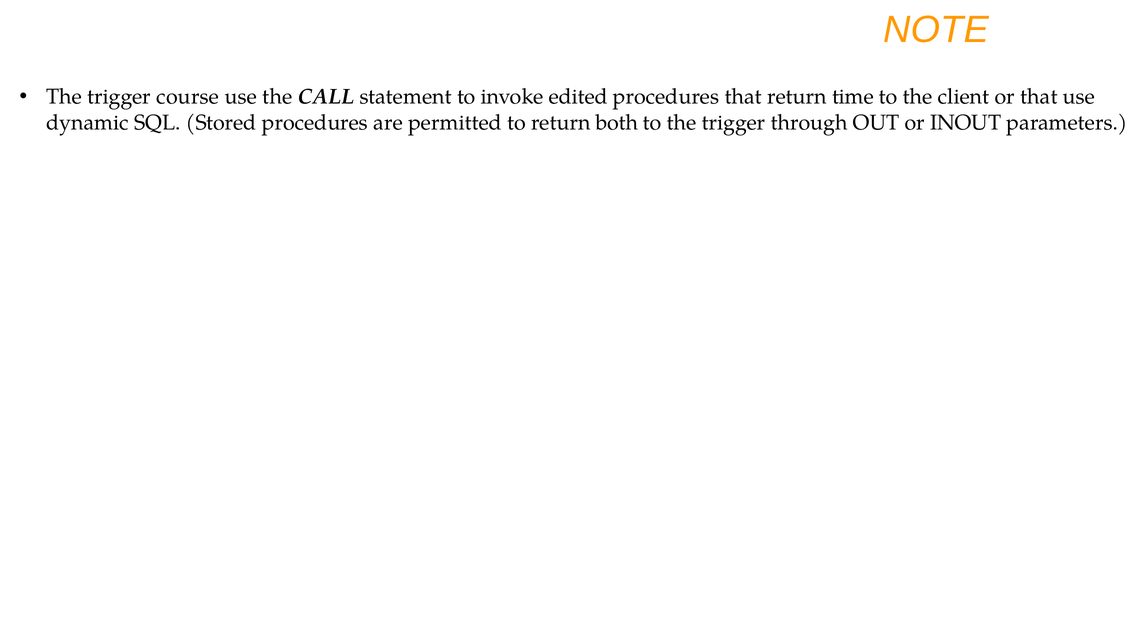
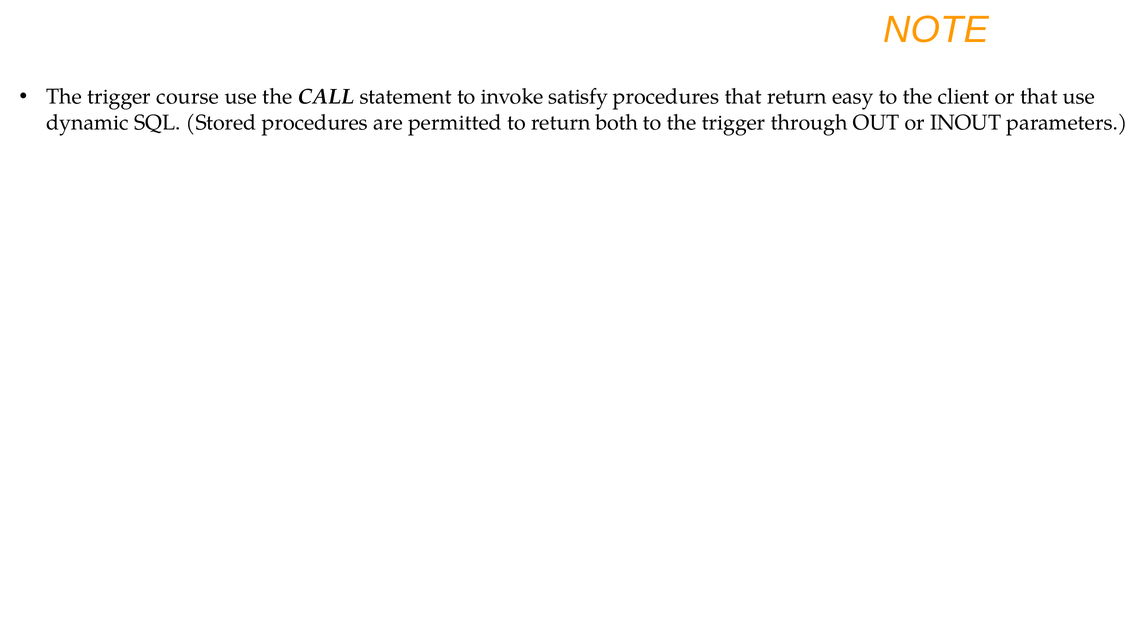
edited: edited -> satisfy (578, 97)
time: time -> easy (853, 97)
